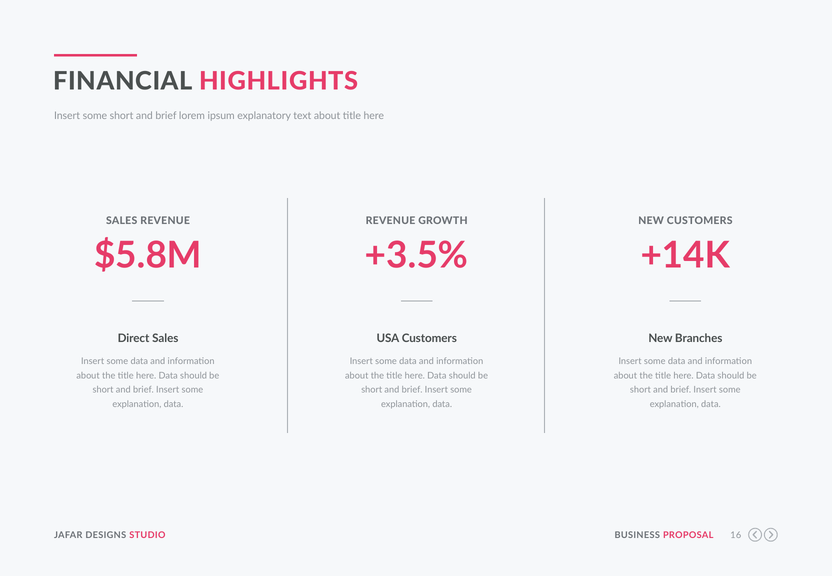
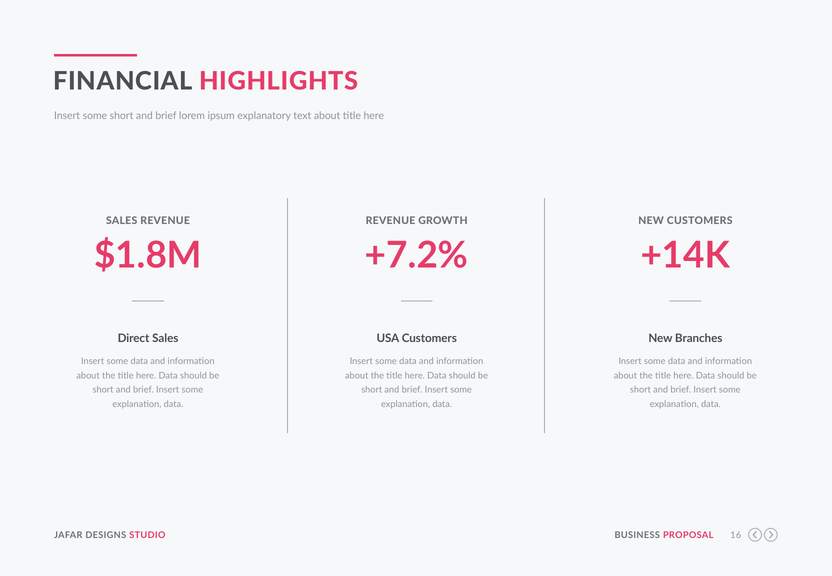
$5.8M: $5.8M -> $1.8M (148, 255)
+3.5%: +3.5% -> +7.2% (417, 255)
